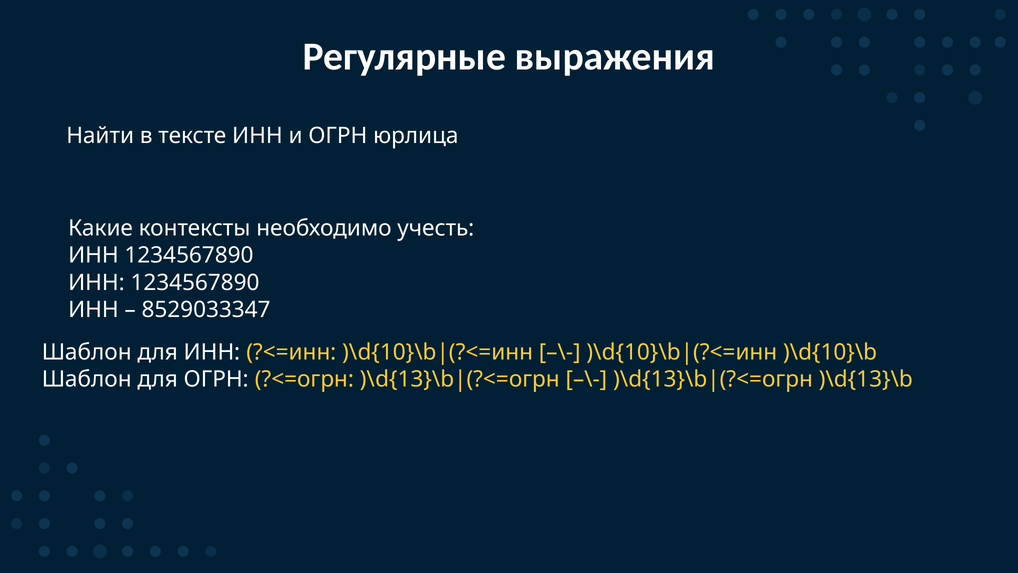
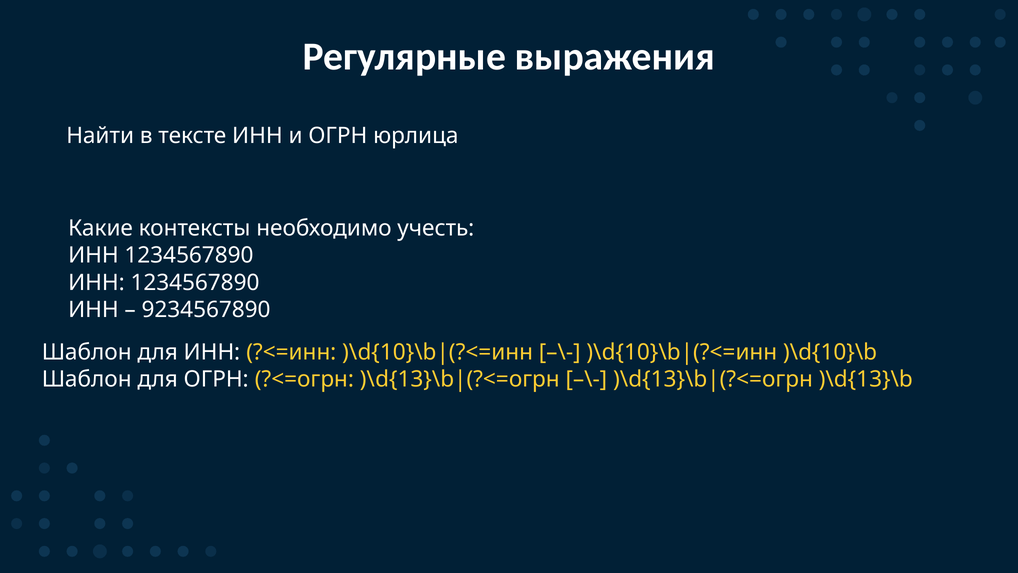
8529033347: 8529033347 -> 9234567890 (206, 310)
